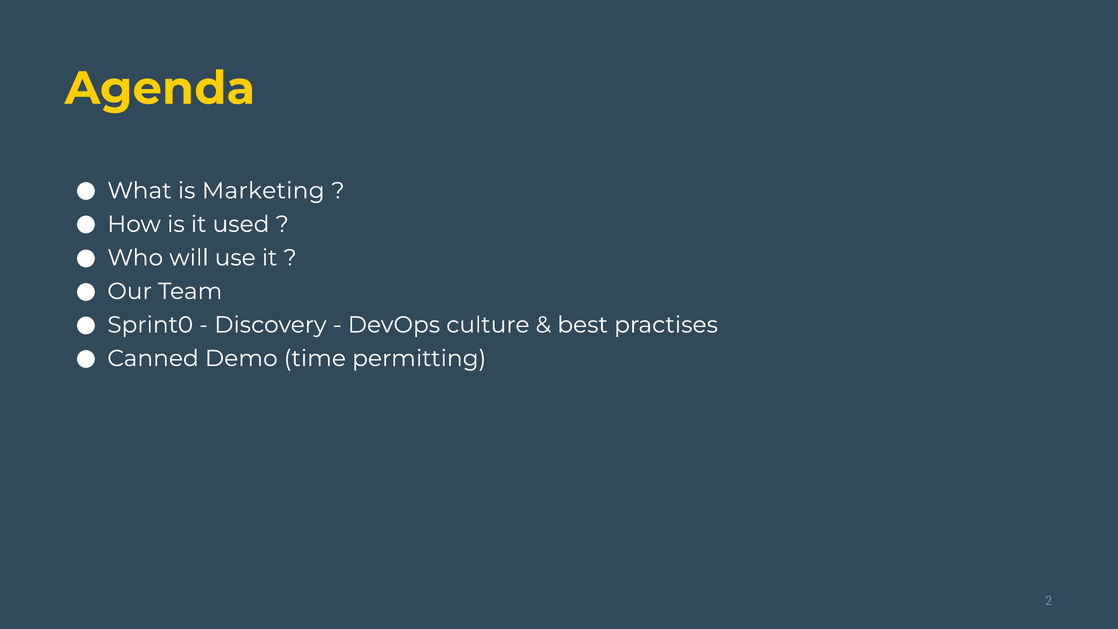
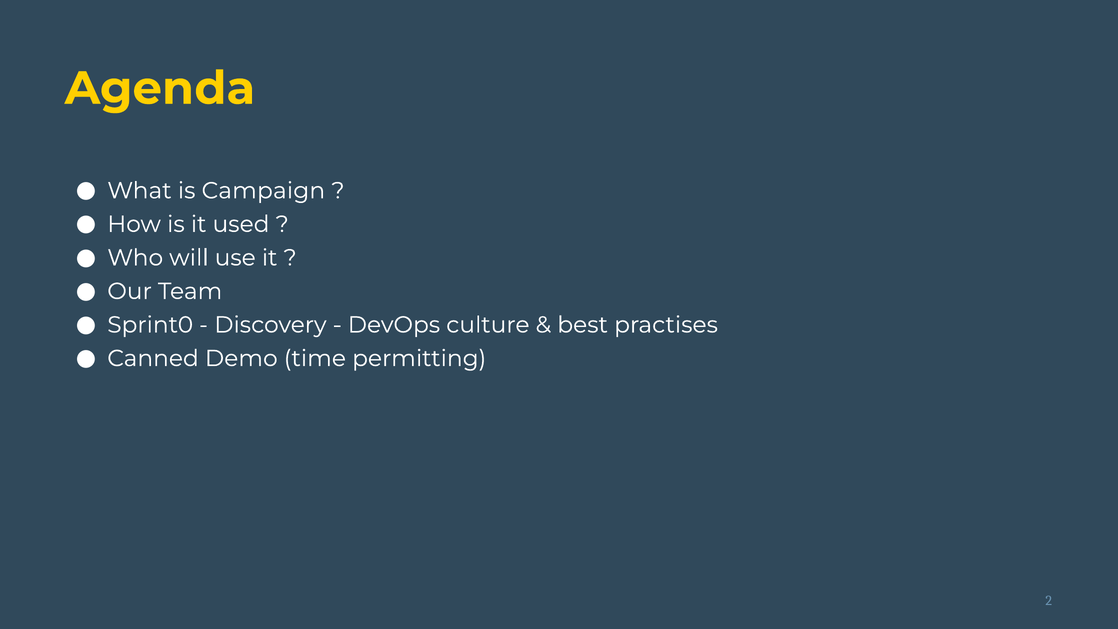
Marketing: Marketing -> Campaign (263, 191)
